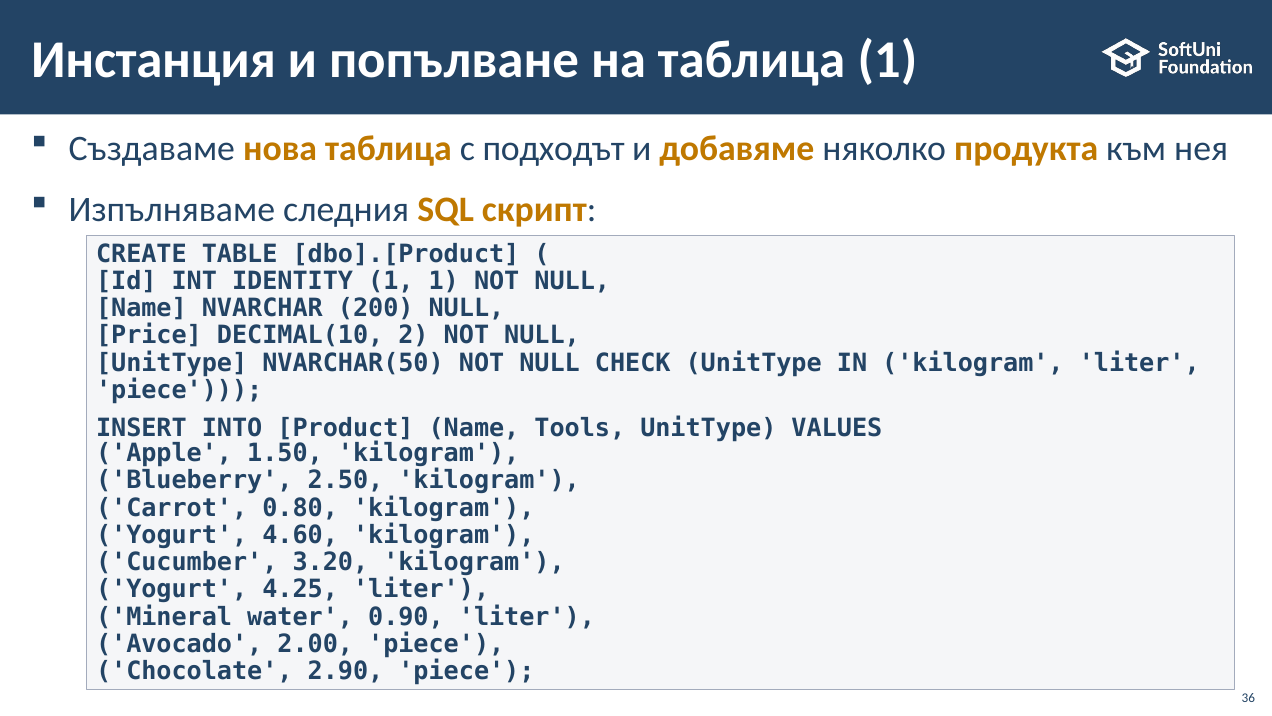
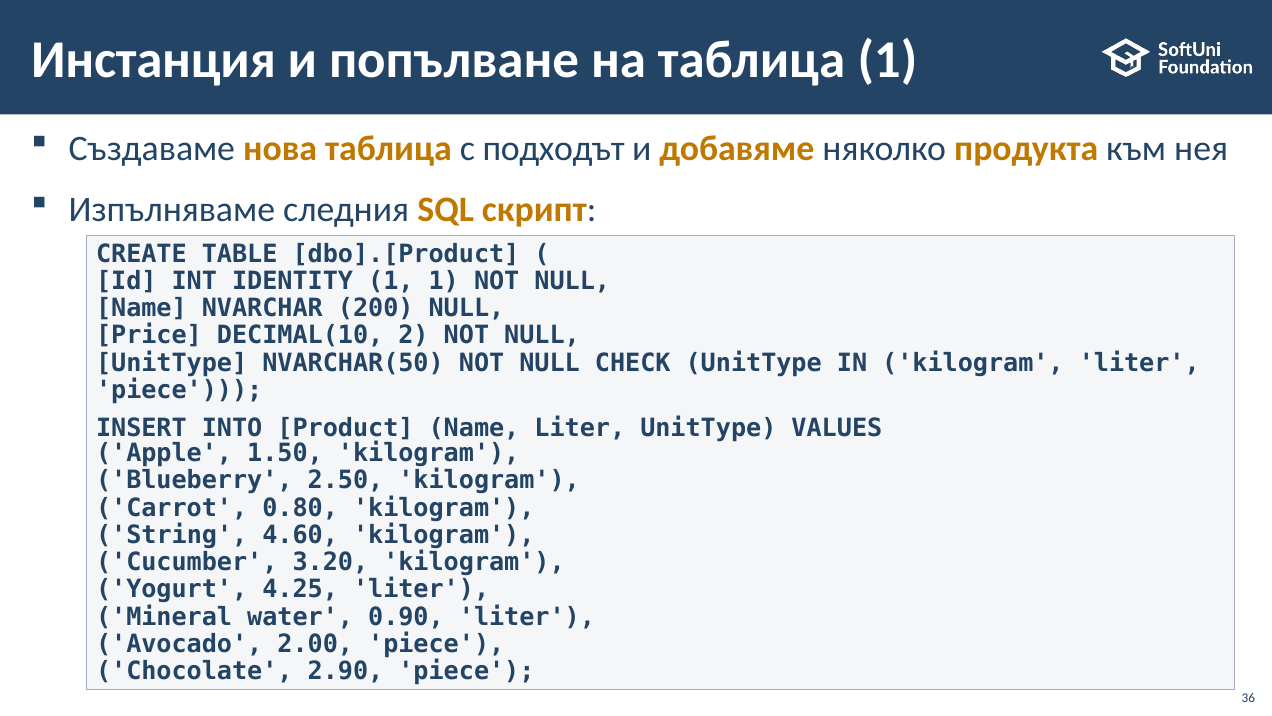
Name Tools: Tools -> Liter (580, 428)
Yogurt: Yogurt -> String (172, 535)
